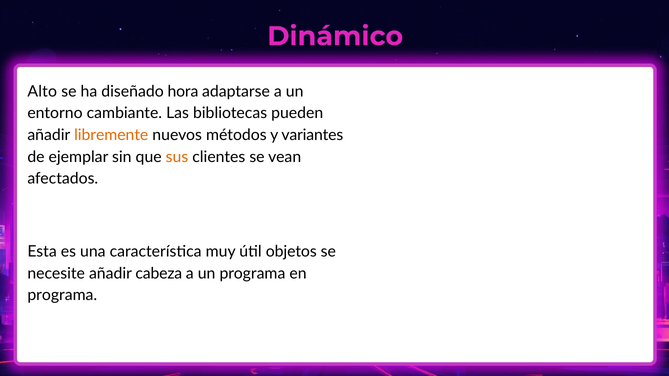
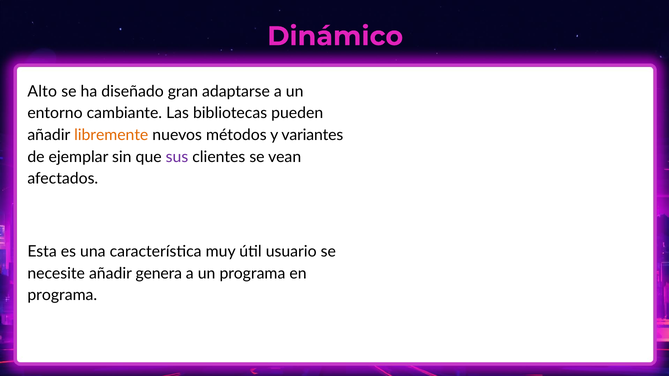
hora: hora -> gran (183, 92)
sus colour: orange -> purple (177, 157)
objetos: objetos -> usuario (291, 252)
cabeza: cabeza -> genera (159, 274)
